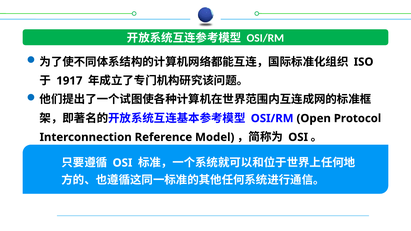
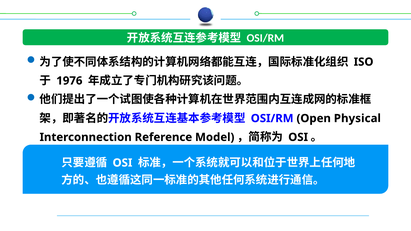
1917: 1917 -> 1976 (69, 81)
Protocol: Protocol -> Physical (357, 118)
